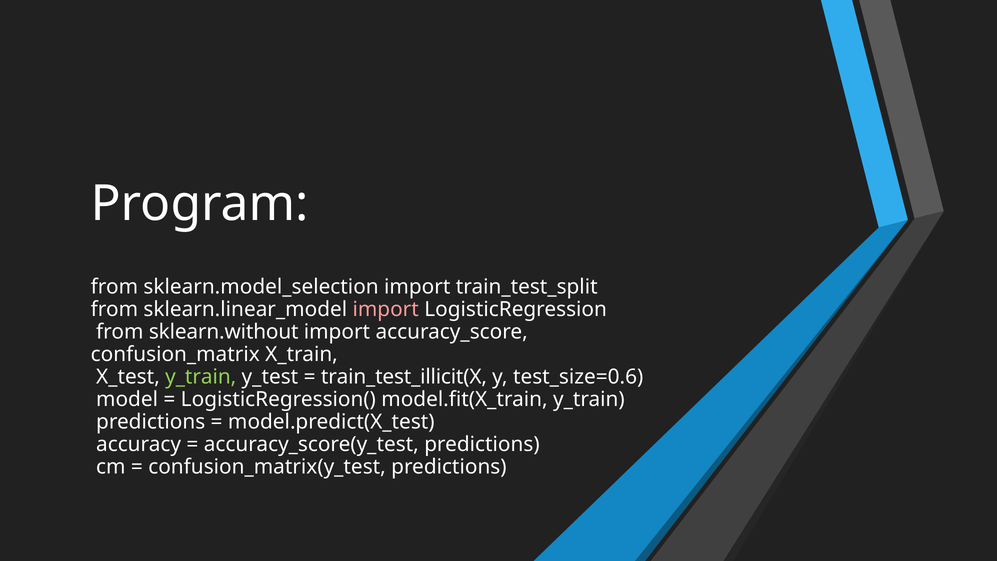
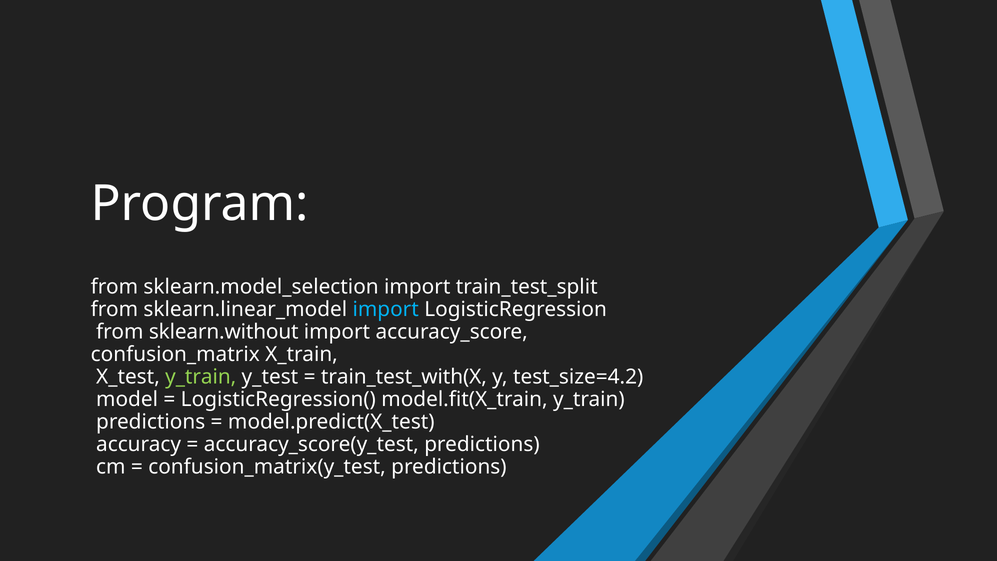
import colour: pink -> light blue (386, 309)
train_test_illicit(X: train_test_illicit(X -> train_test_with(X (404, 377)
test_size=0.6: test_size=0.6 -> test_size=4.2 (578, 377)
